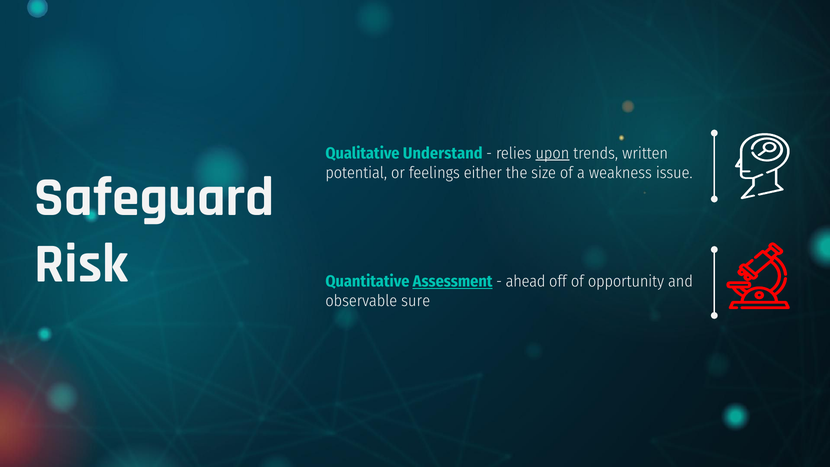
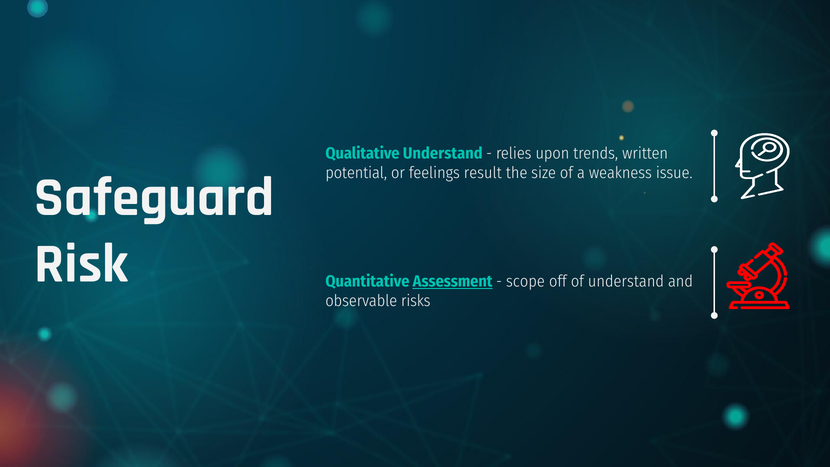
upon underline: present -> none (552, 153)
either: either -> result (483, 173)
ahead: ahead -> scope (525, 281)
of opportunity: opportunity -> understand (626, 281)
sure: sure -> risks (416, 301)
